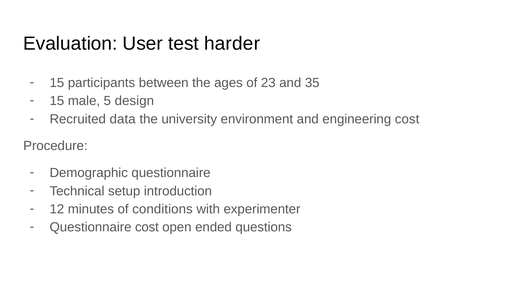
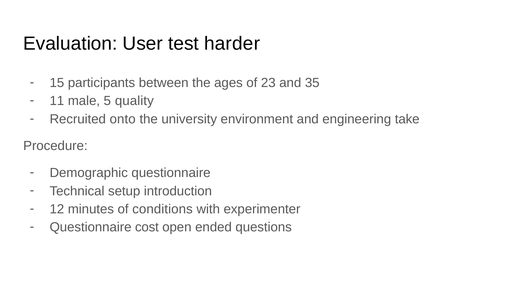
15: 15 -> 11 (57, 101)
design: design -> quality (134, 101)
data: data -> onto (123, 119)
engineering cost: cost -> take (407, 119)
